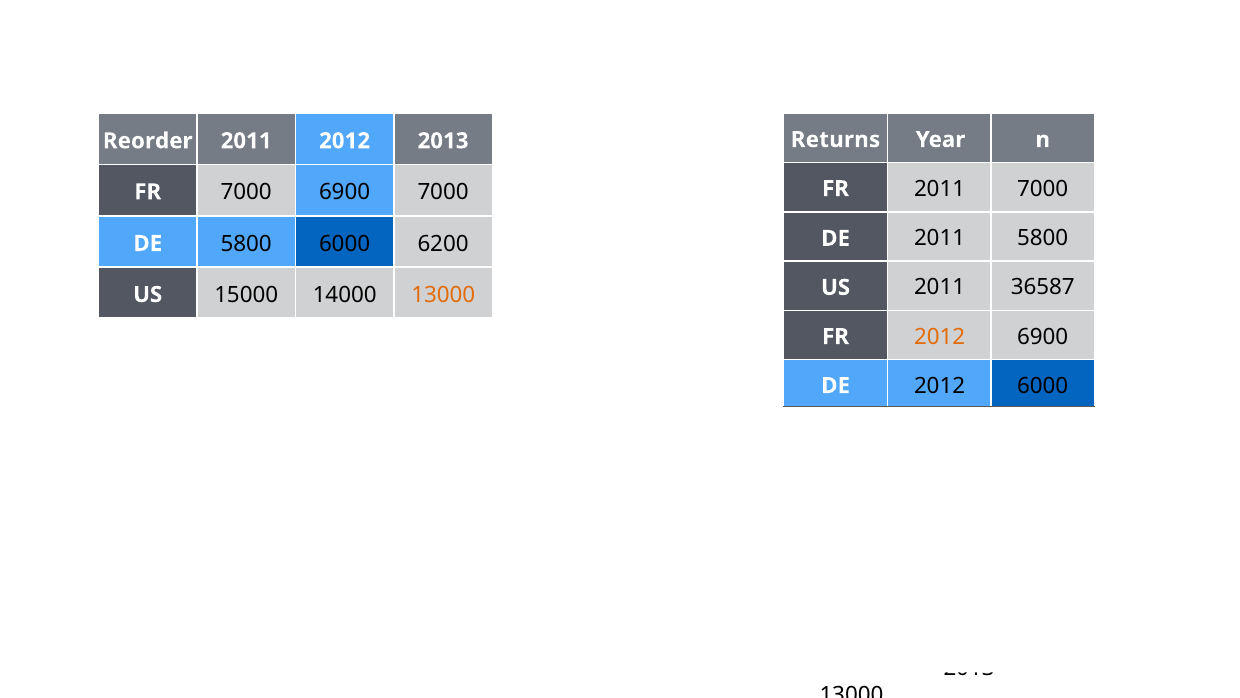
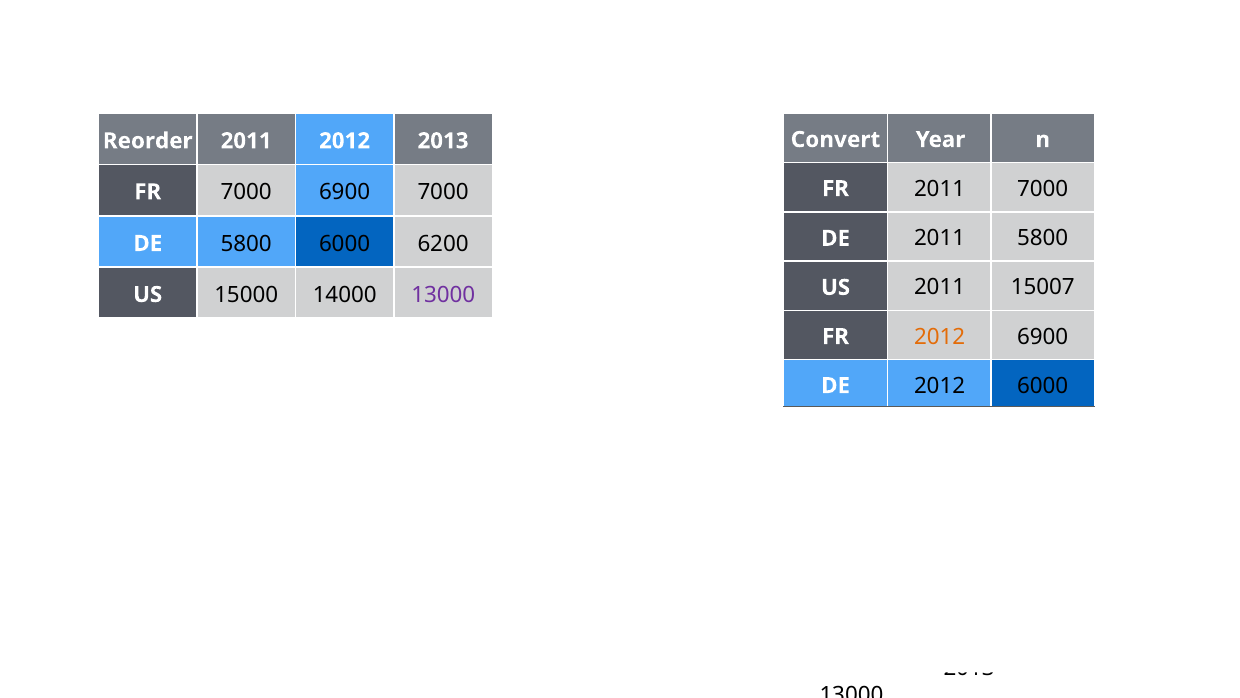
Returns: Returns -> Convert (836, 140)
36587: 36587 -> 15007 (1043, 287)
13000 colour: orange -> purple (443, 294)
